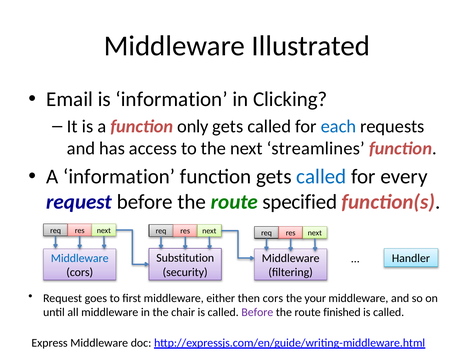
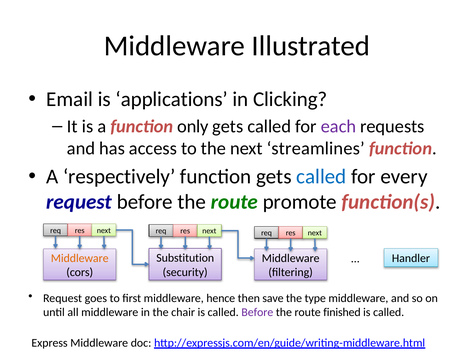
is information: information -> applications (172, 99)
each colour: blue -> purple (338, 127)
A information: information -> respectively (119, 177)
specified: specified -> promote (300, 202)
Middleware colour: blue -> orange (80, 259)
either: either -> hence (221, 299)
then cors: cors -> save (273, 299)
your: your -> type (315, 299)
